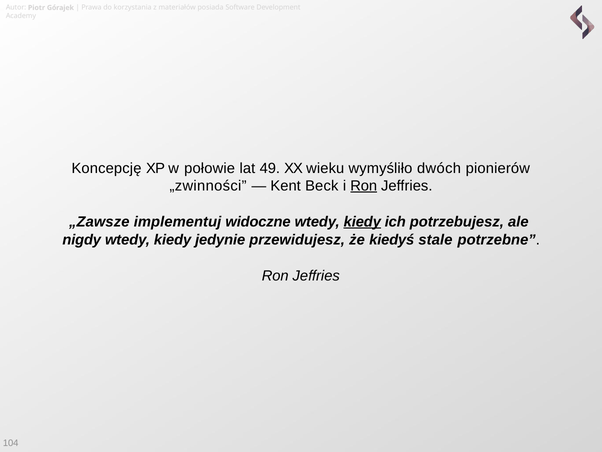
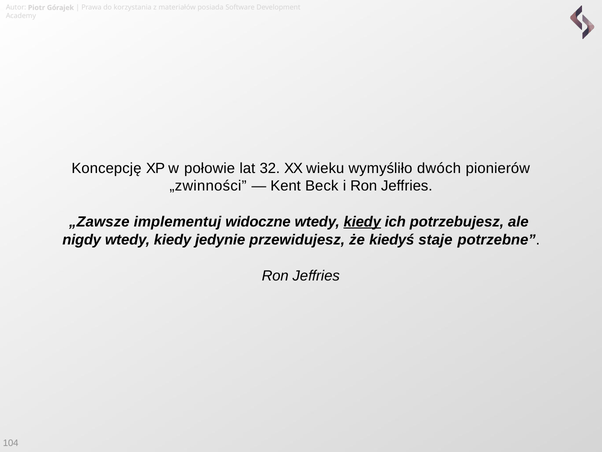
49: 49 -> 32 (270, 168)
Ron underline: present -> none (364, 186)
stale: stale -> staje (435, 240)
